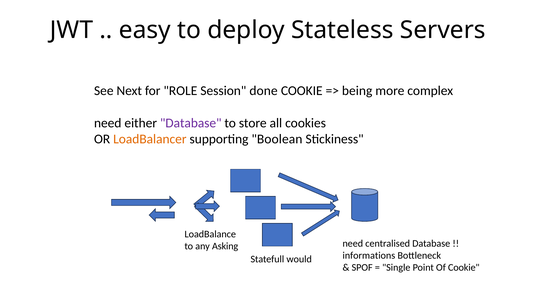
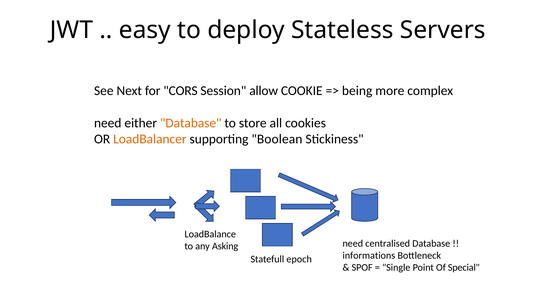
ROLE: ROLE -> CORS (180, 91)
done: done -> allow (264, 91)
Database colour: purple -> orange (191, 123)
would: would -> epoch (299, 259)
Of Cookie: Cookie -> Special (464, 267)
